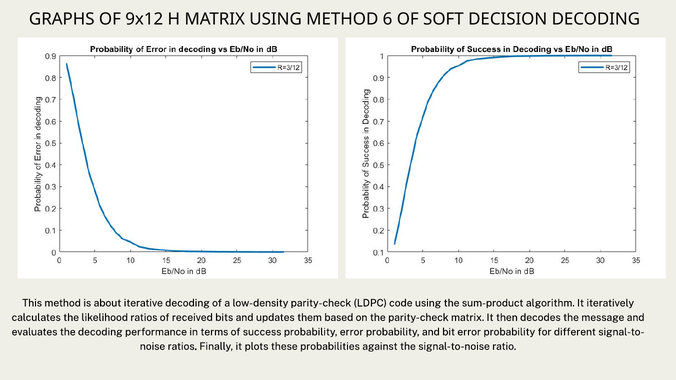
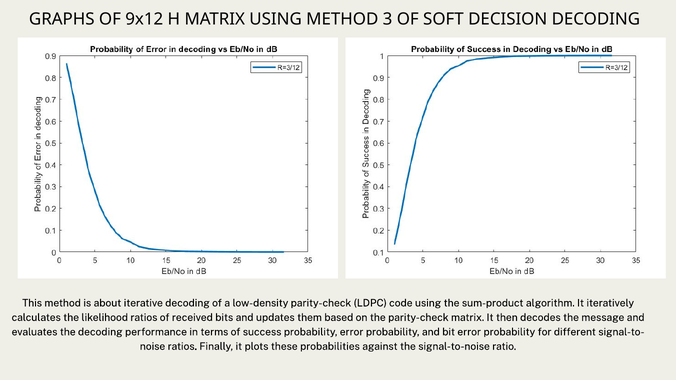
6: 6 -> 3 (388, 19)
